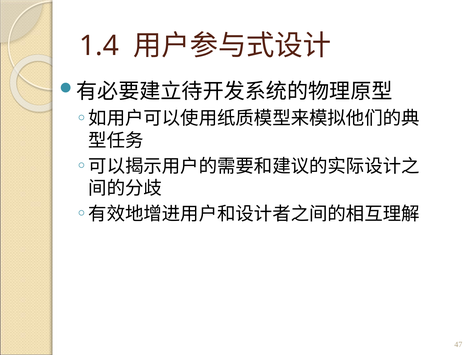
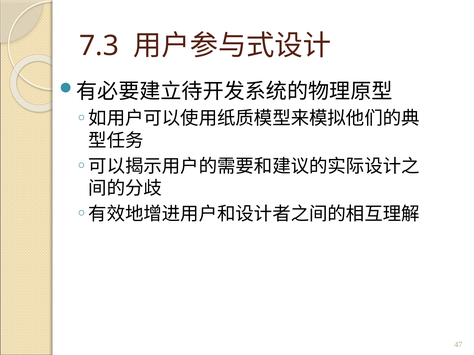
1.4: 1.4 -> 7.3 (99, 46)
